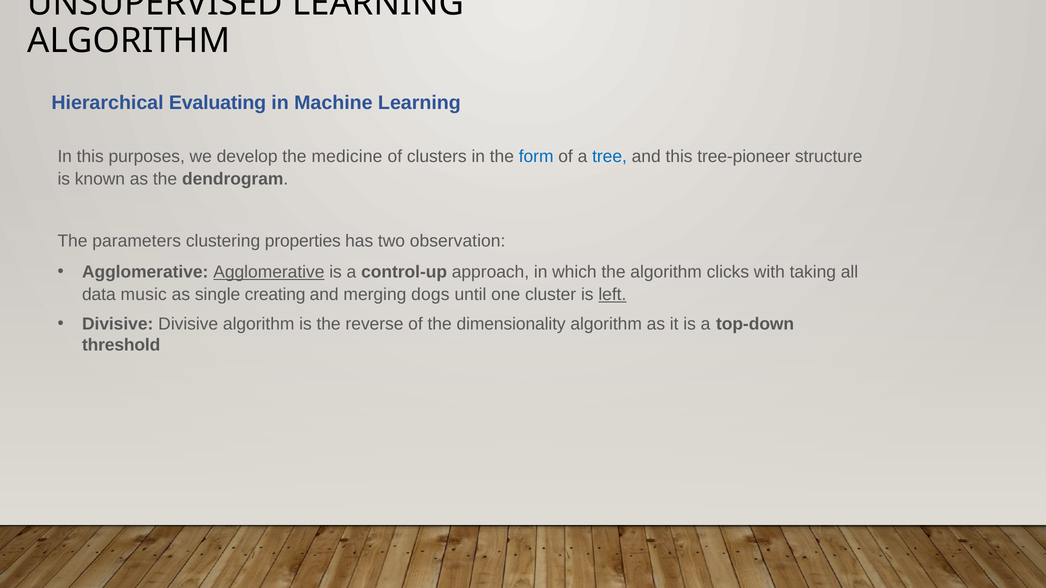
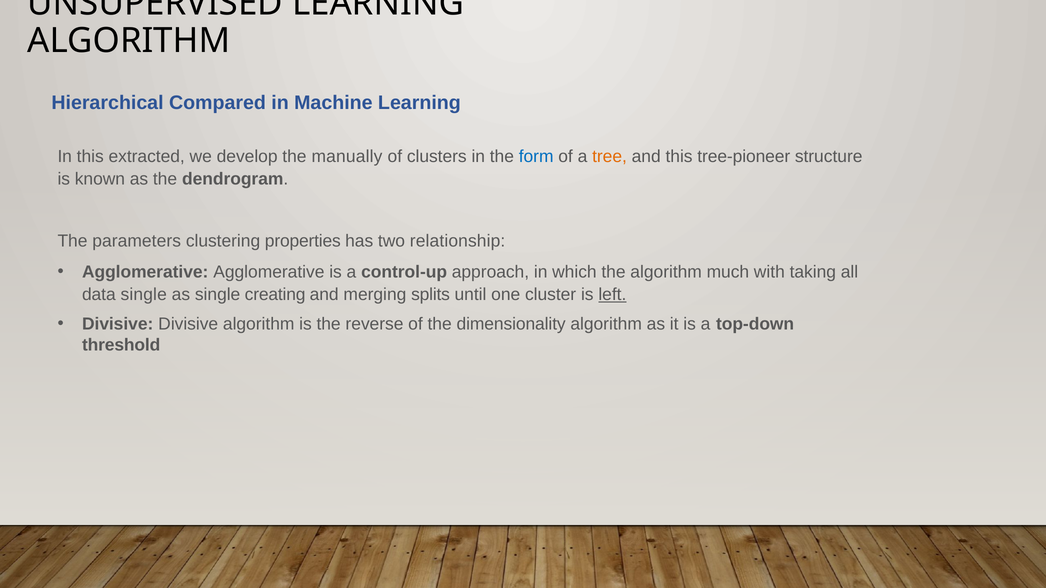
Evaluating: Evaluating -> Compared (217, 103)
purposes: purposes -> extracted (147, 157)
medicine: medicine -> manually (347, 157)
tree colour: blue -> orange (610, 157)
observation: observation -> relationship (458, 241)
Agglomerative underline: present -> none (269, 272)
clicks: clicks -> much (728, 272)
data music: music -> single (144, 294)
dogs: dogs -> splits (431, 294)
